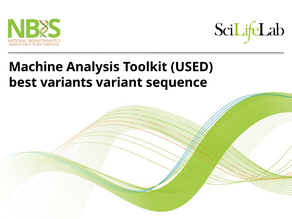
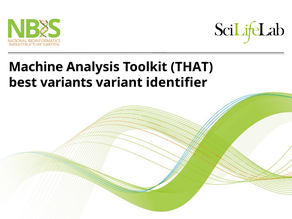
USED: USED -> THAT (192, 67)
sequence: sequence -> identifier (177, 83)
